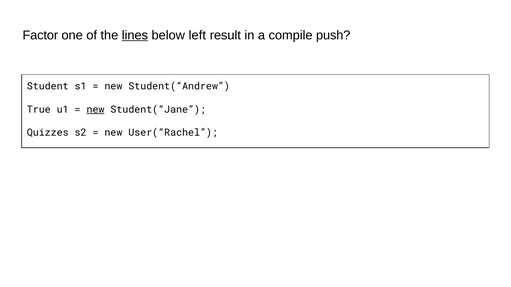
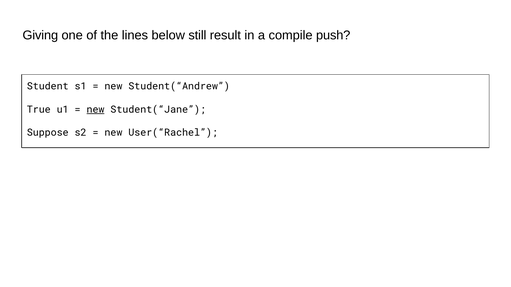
Factor: Factor -> Giving (40, 35)
lines underline: present -> none (135, 35)
left: left -> still (197, 35)
Quizzes: Quizzes -> Suppose (48, 133)
